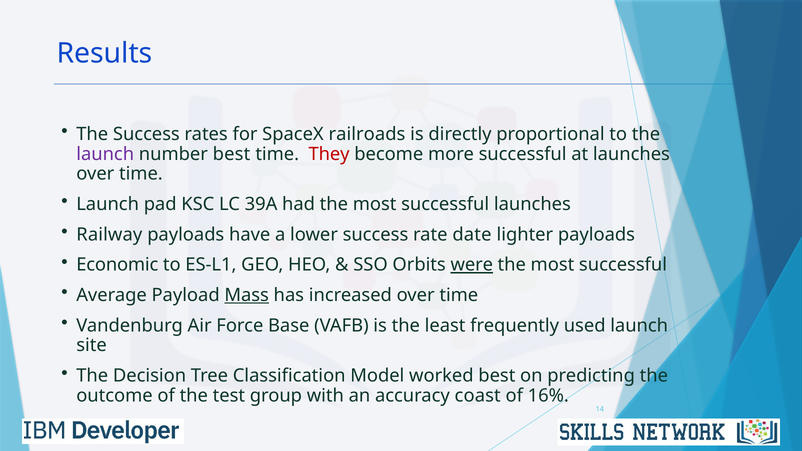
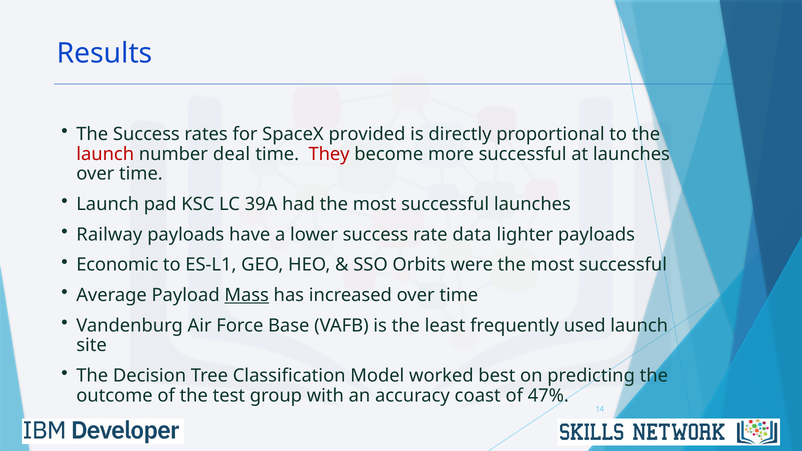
railroads: railroads -> provided (367, 134)
launch colour: purple -> red (105, 154)
number best: best -> deal (232, 154)
date: date -> data (472, 235)
were underline: present -> none (472, 265)
16%: 16% -> 47% (548, 396)
